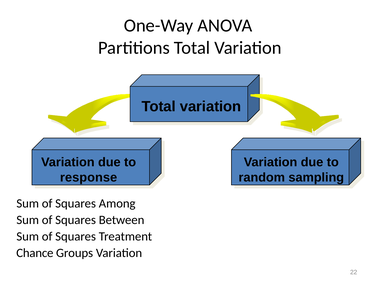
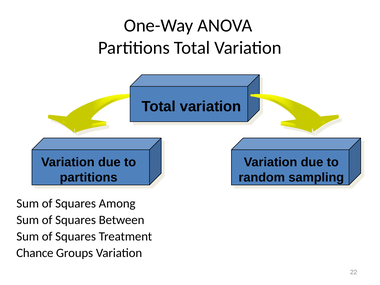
response: response -> partitions (89, 177)
